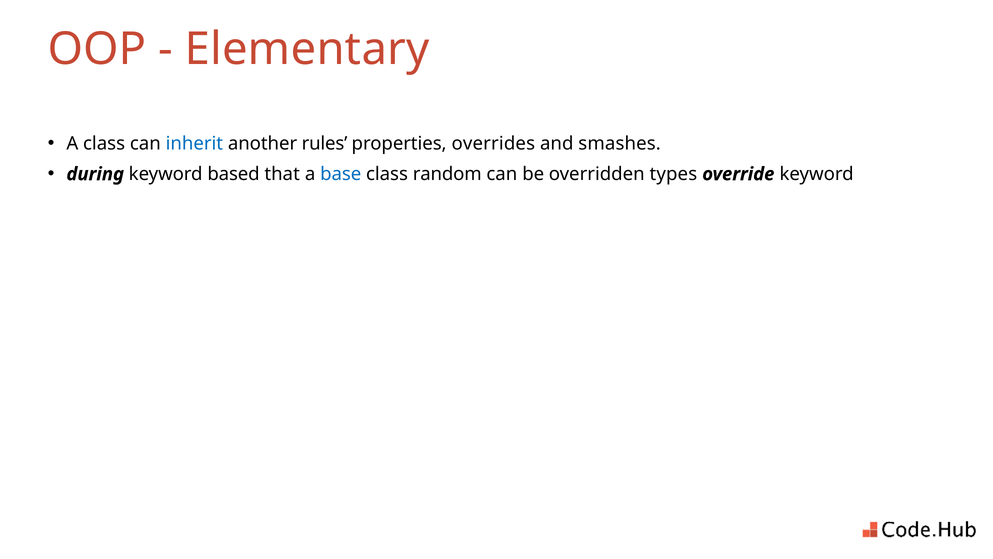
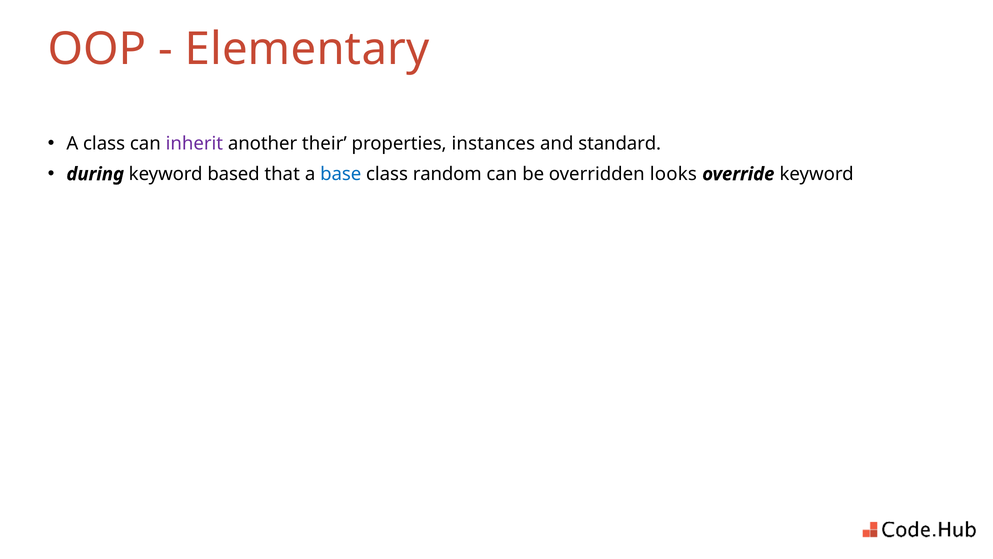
inherit colour: blue -> purple (194, 144)
rules: rules -> their (324, 144)
overrides: overrides -> instances (493, 144)
smashes: smashes -> standard (620, 144)
types: types -> looks (673, 174)
